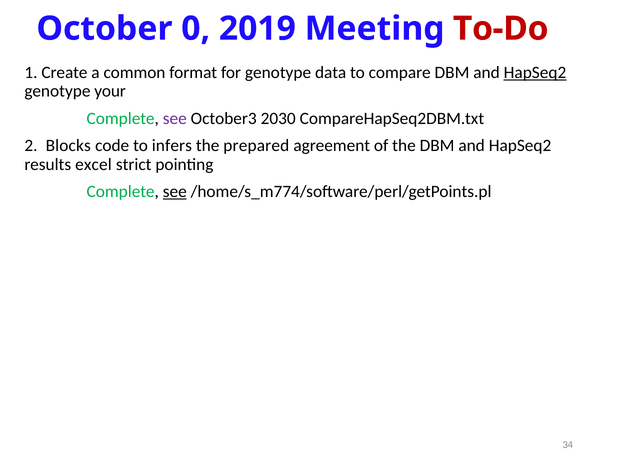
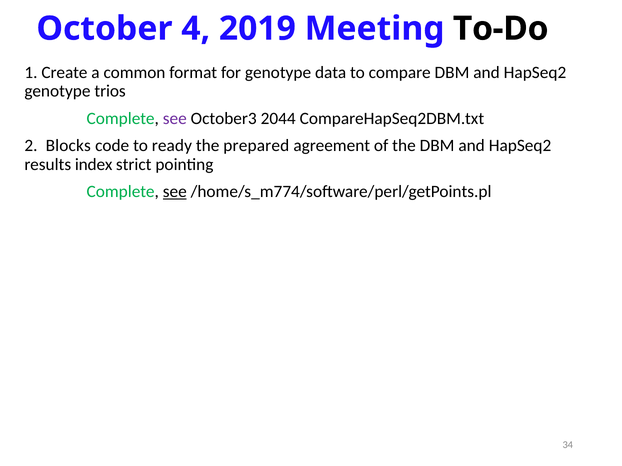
0: 0 -> 4 (196, 29)
To-Do colour: red -> black (501, 29)
HapSeq2 underline: present -> none (535, 73)
your: your -> trios (110, 91)
2030: 2030 -> 2044 (278, 119)
infers: infers -> ready (172, 146)
excel: excel -> index (94, 165)
